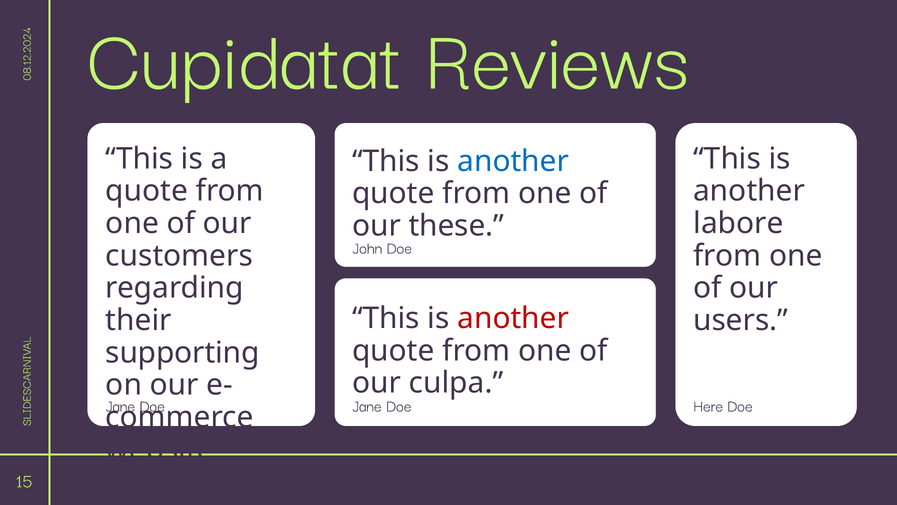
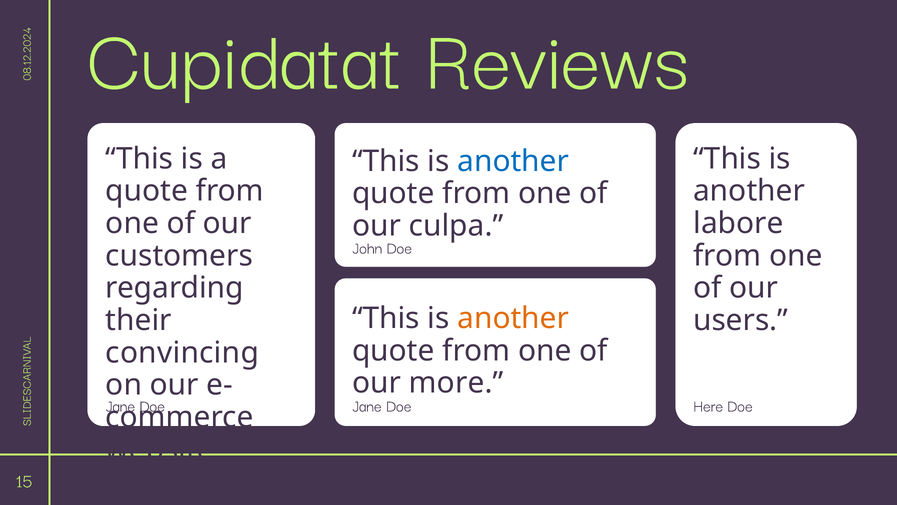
these: these -> culpa (456, 226)
another colour: red -> orange (513, 318)
supporting: supporting -> convincing (182, 352)
culpa: culpa -> more (456, 383)
